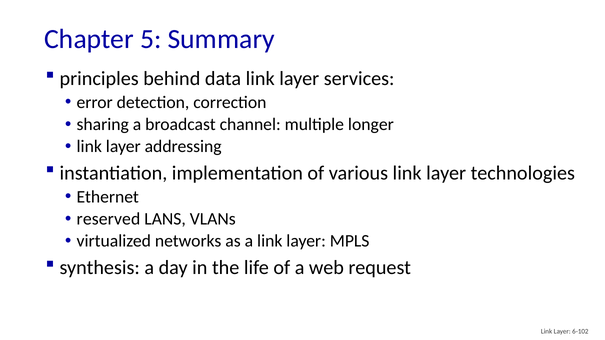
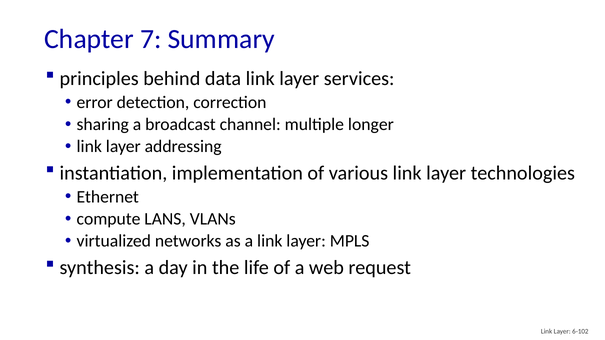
5: 5 -> 7 (151, 39)
reserved: reserved -> compute (109, 219)
